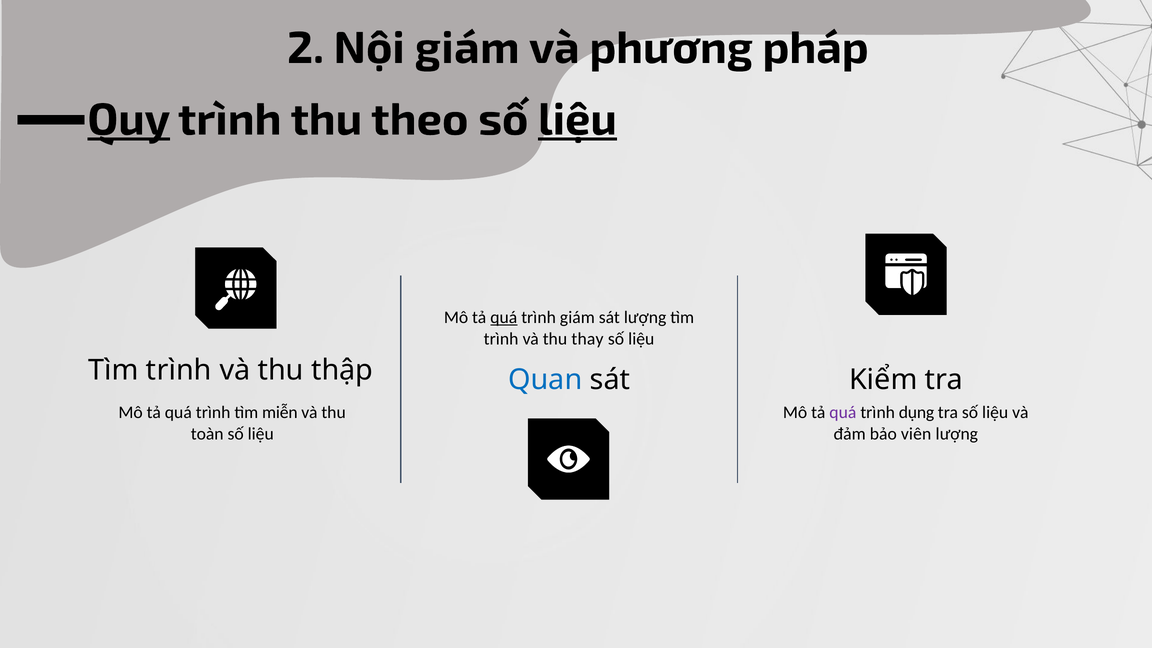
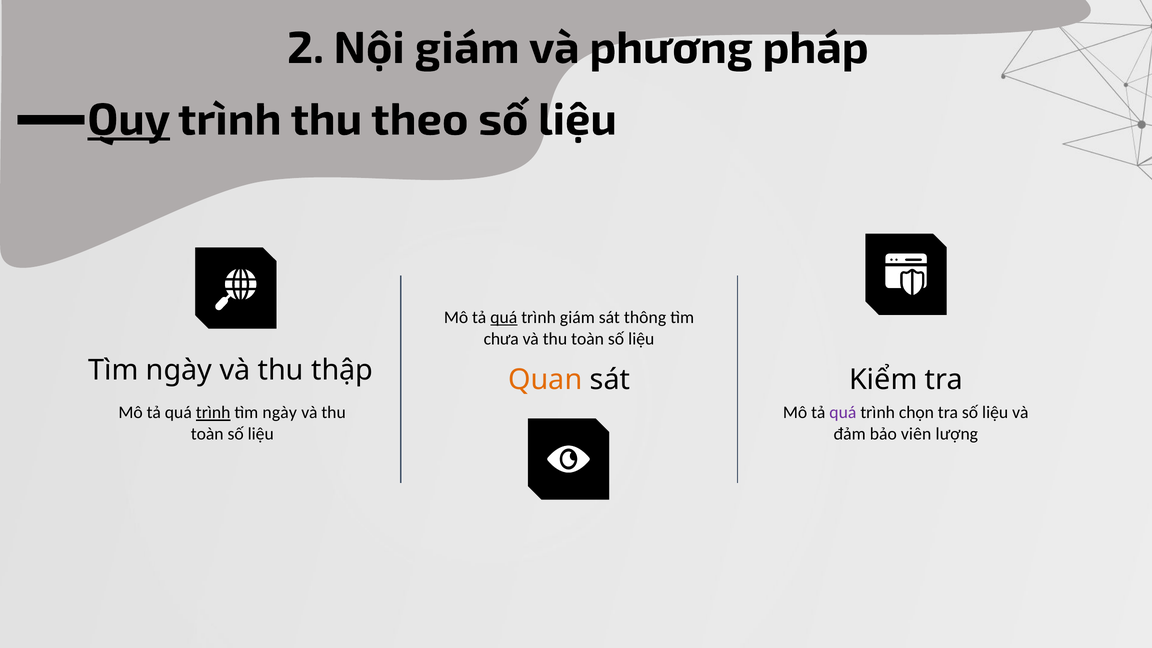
liệu underline: present -> none (577, 120)
sát lượng: lượng -> thông (645, 318)
trình: trình -> chưa (501, 339)
thay: thay -> toàn (588, 339)
trình: trình -> ngày (179, 370)
Quan colour: blue -> orange (545, 380)
trình underline: none -> present (213, 413)
miễn: miễn -> ngày (280, 413)
dụng: dụng -> chọn (916, 413)
